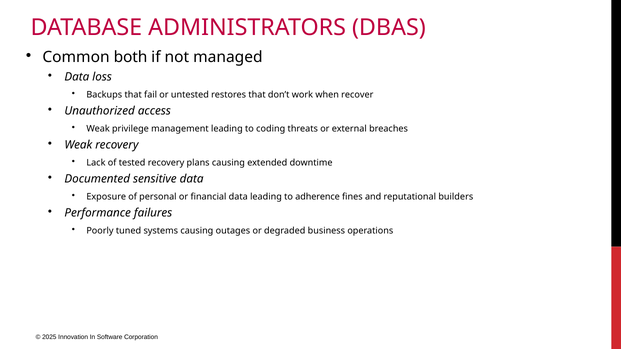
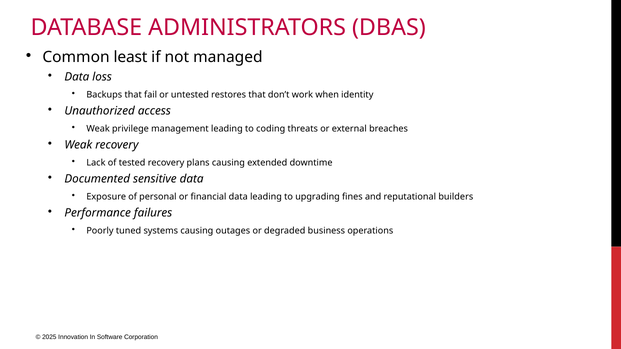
both: both -> least (131, 57)
recover: recover -> identity (357, 95)
adherence: adherence -> upgrading (318, 197)
